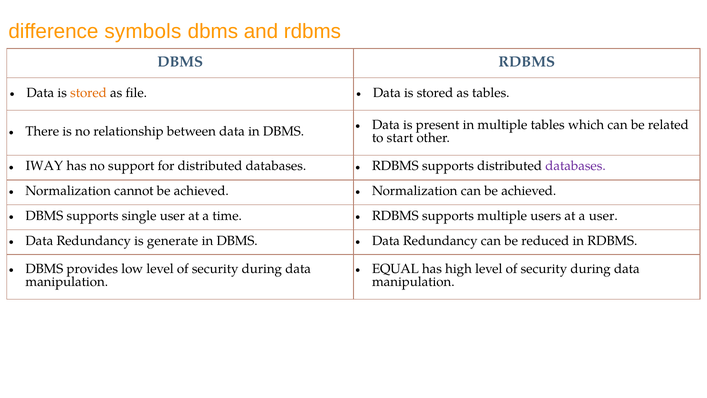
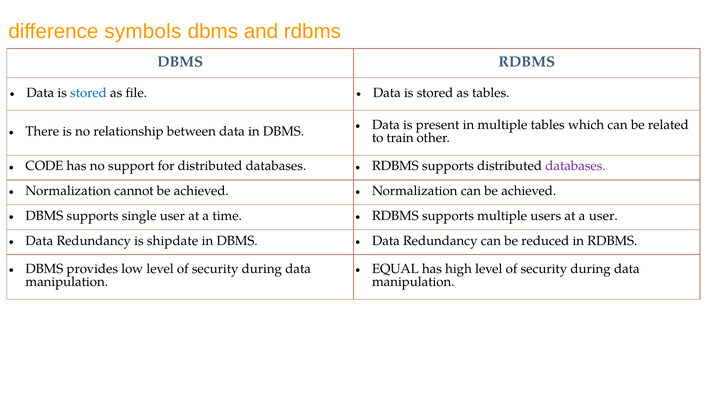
stored colour: orange -> blue (88, 93)
start: start -> train (400, 138)
IWAY: IWAY -> CODE (44, 166)
generate: generate -> shipdate (173, 240)
